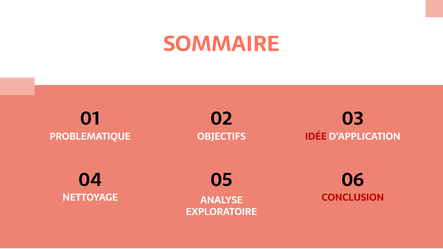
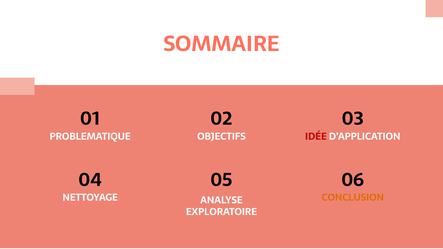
CONCLUSION colour: red -> orange (353, 198)
